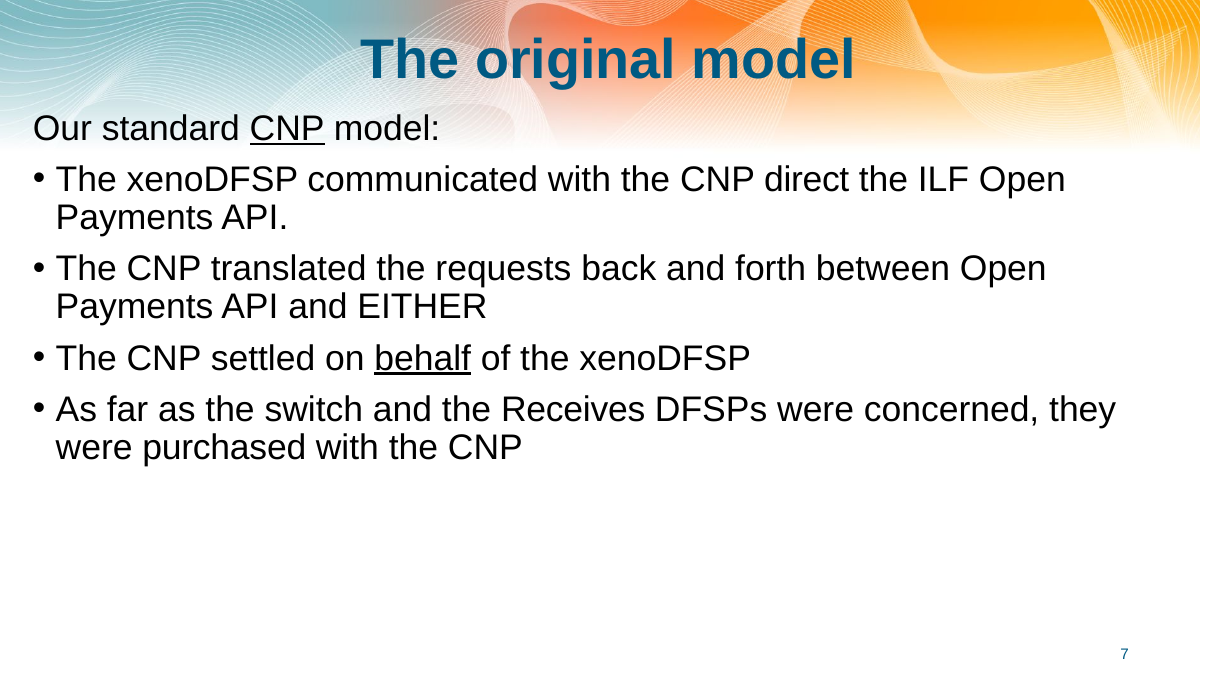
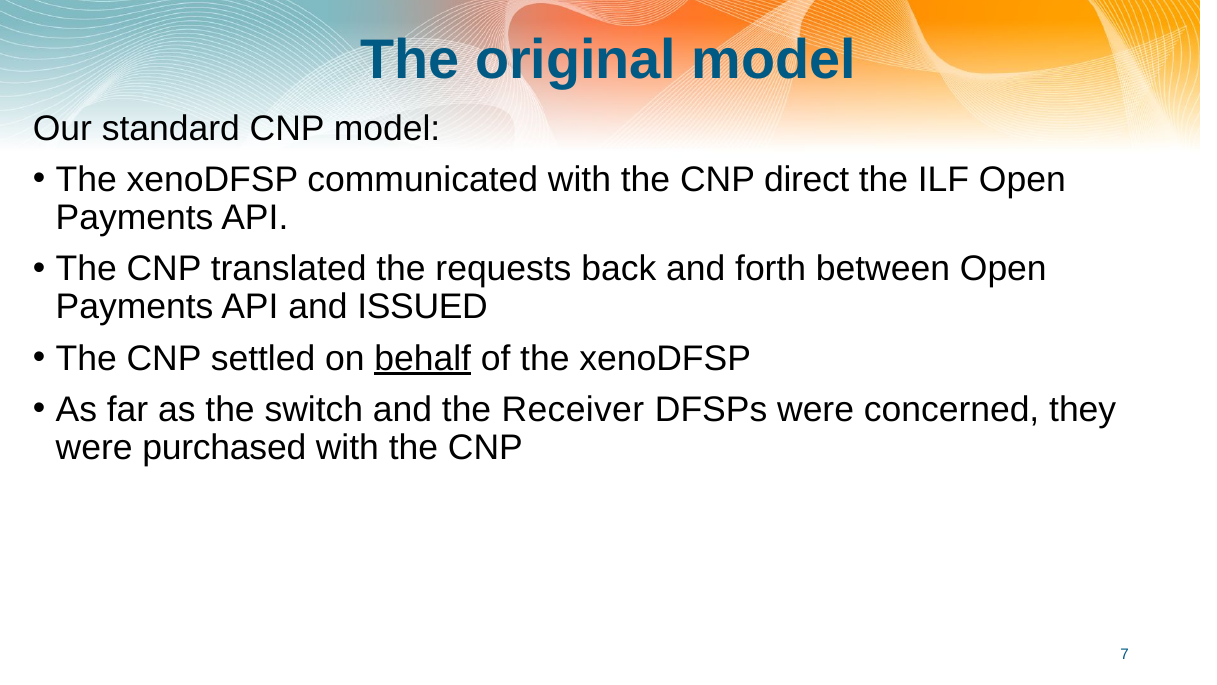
CNP underline: present -> none (287, 128)
EITHER: EITHER -> ISSUED (423, 307)
Receives: Receives -> Receiver (573, 409)
